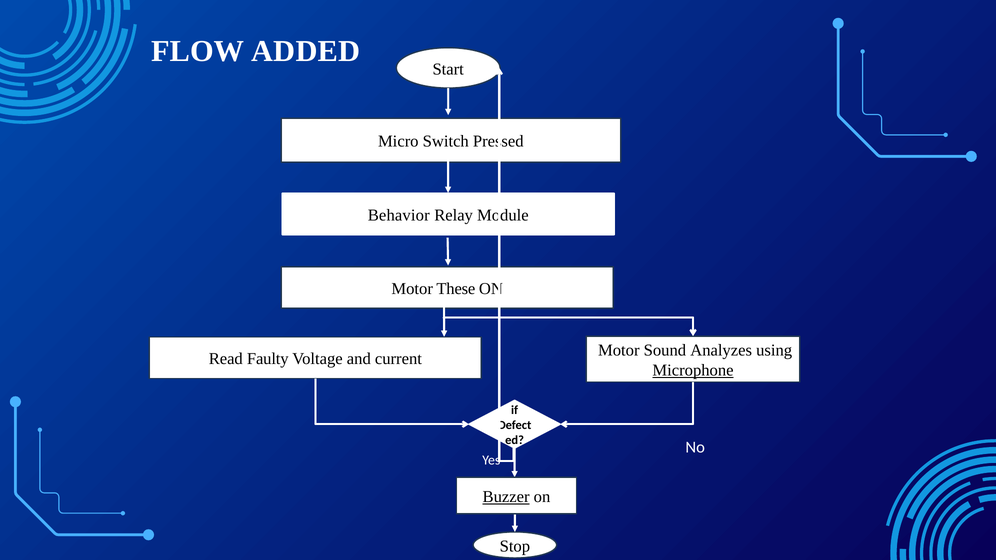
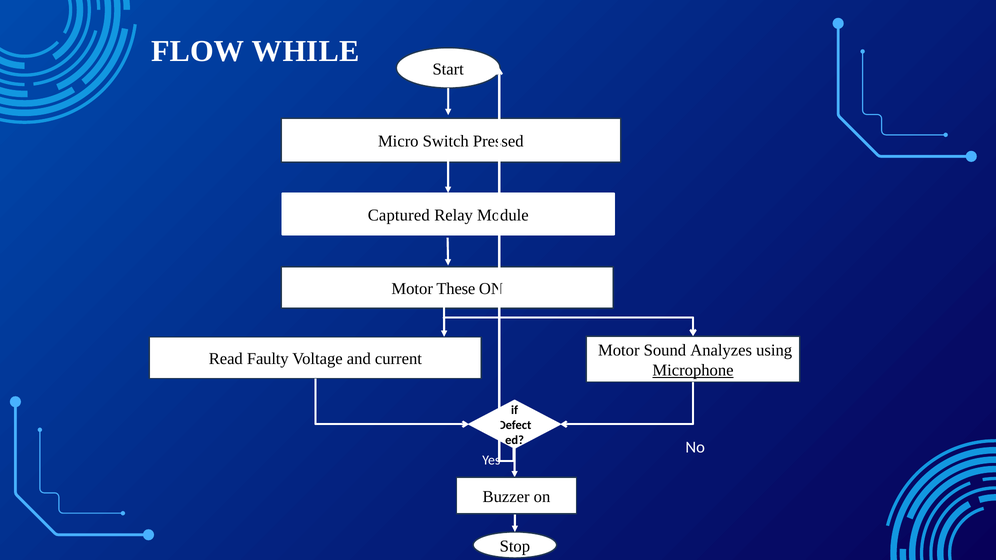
ADDED: ADDED -> WHILE (306, 51)
Behavior: Behavior -> Captured (399, 215)
Buzzer underline: present -> none (506, 497)
